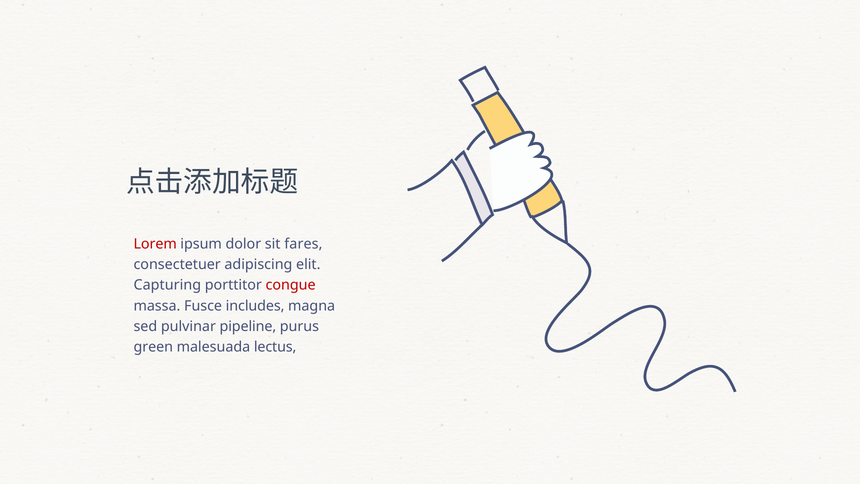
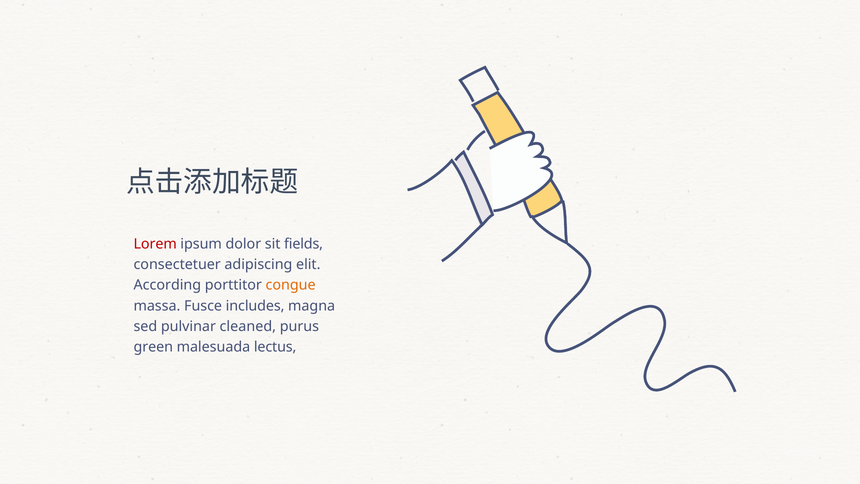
fares: fares -> fields (304, 244)
Capturing: Capturing -> According (167, 285)
congue colour: red -> orange (291, 285)
pipeline: pipeline -> cleaned (248, 326)
